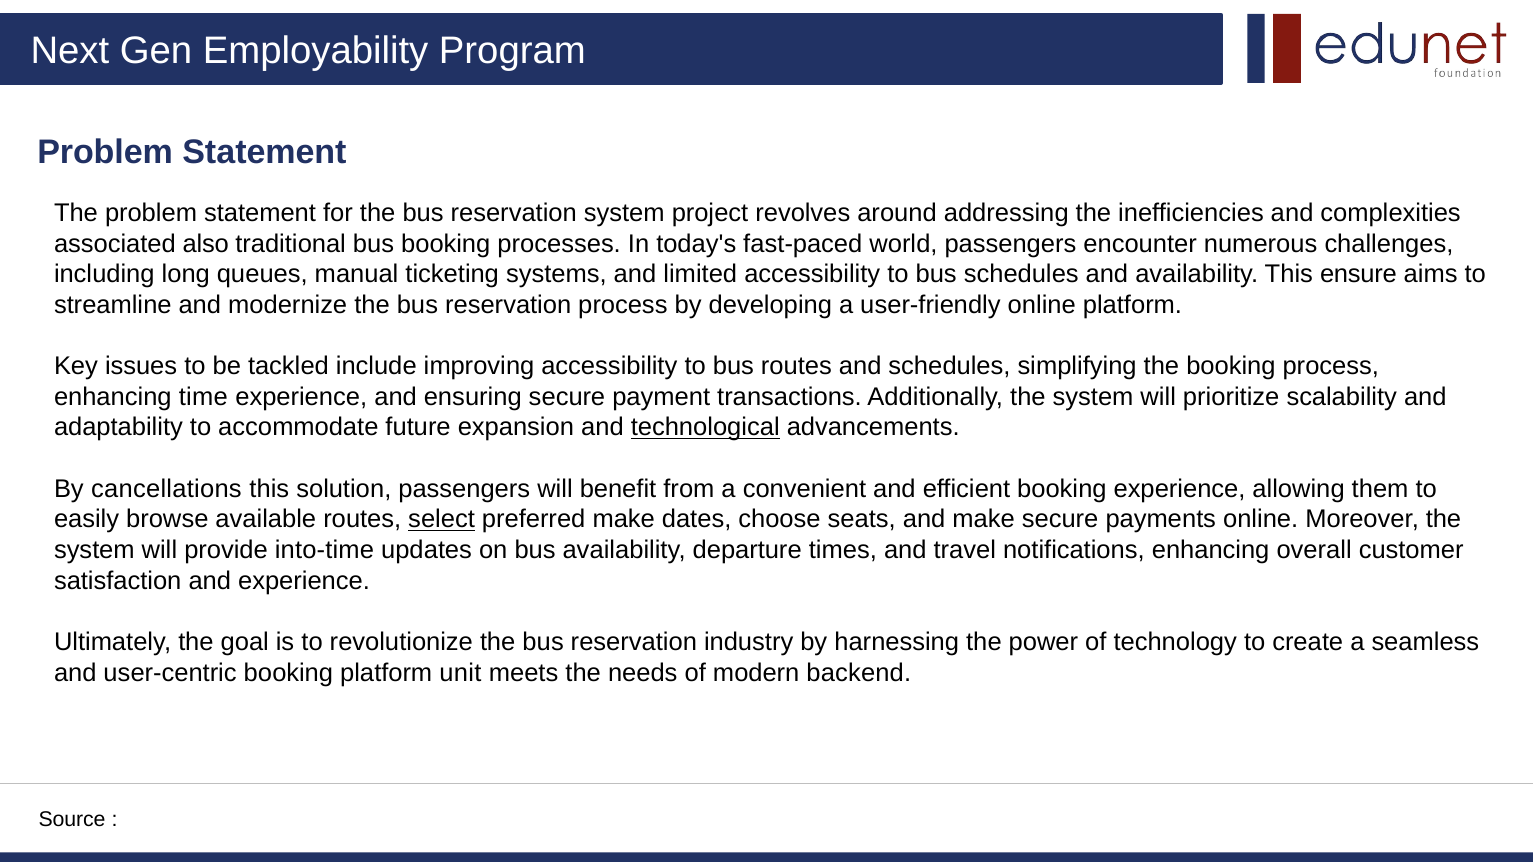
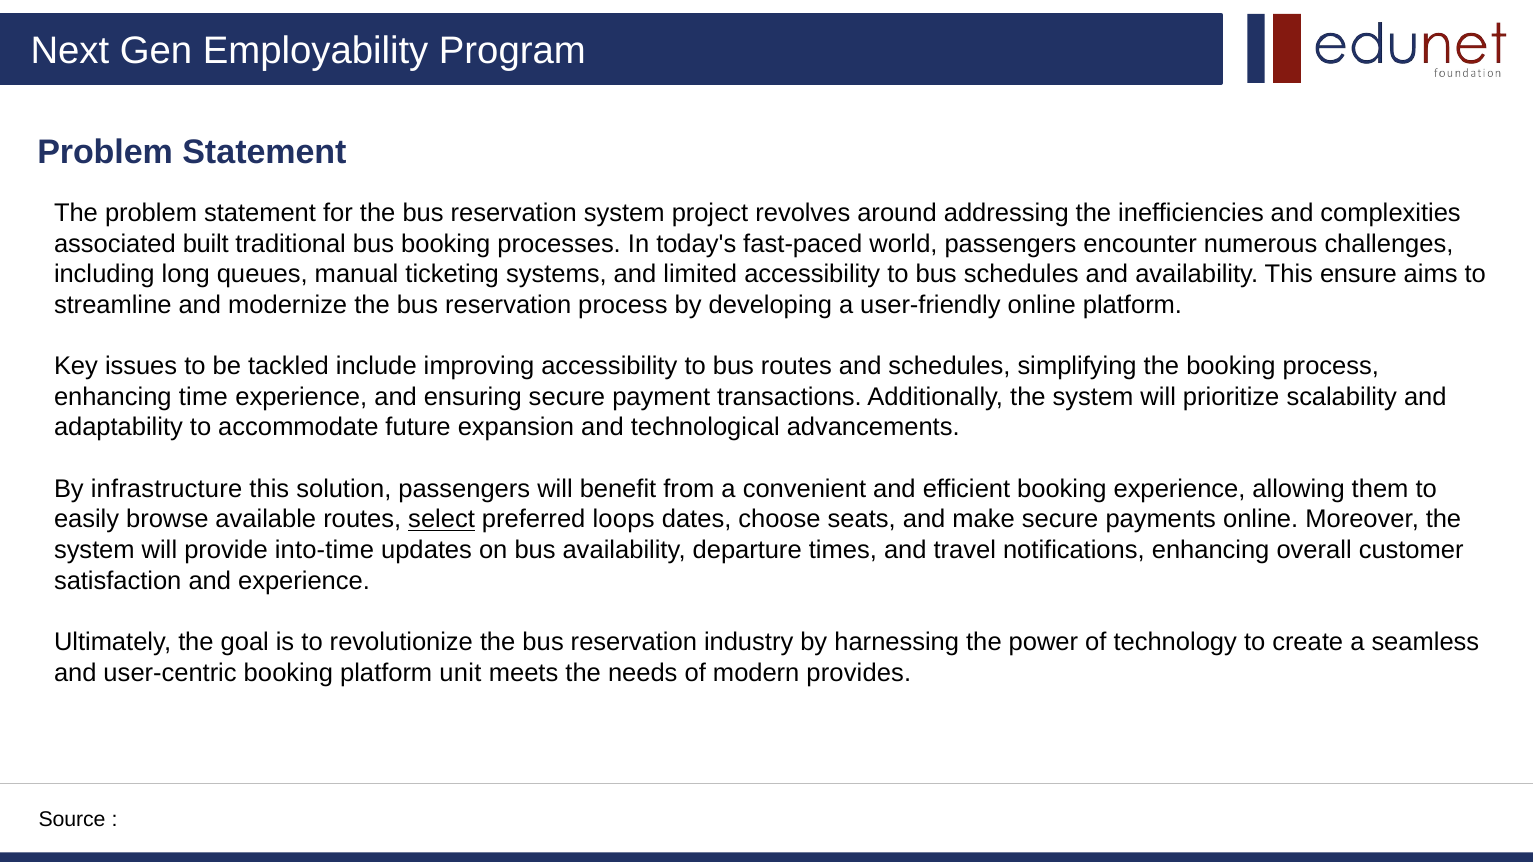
also: also -> built (206, 244)
technological underline: present -> none (705, 428)
cancellations: cancellations -> infrastructure (166, 489)
preferred make: make -> loops (624, 520)
backend: backend -> provides (859, 673)
